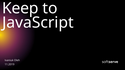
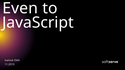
Keep: Keep -> Even (20, 8)
